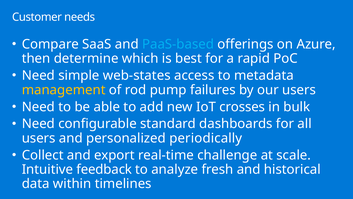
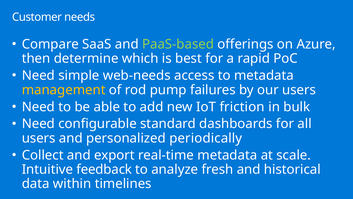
PaaS-based colour: light blue -> light green (178, 44)
web-states: web-states -> web-needs (137, 75)
crosses: crosses -> friction (242, 107)
real-time challenge: challenge -> metadata (227, 155)
